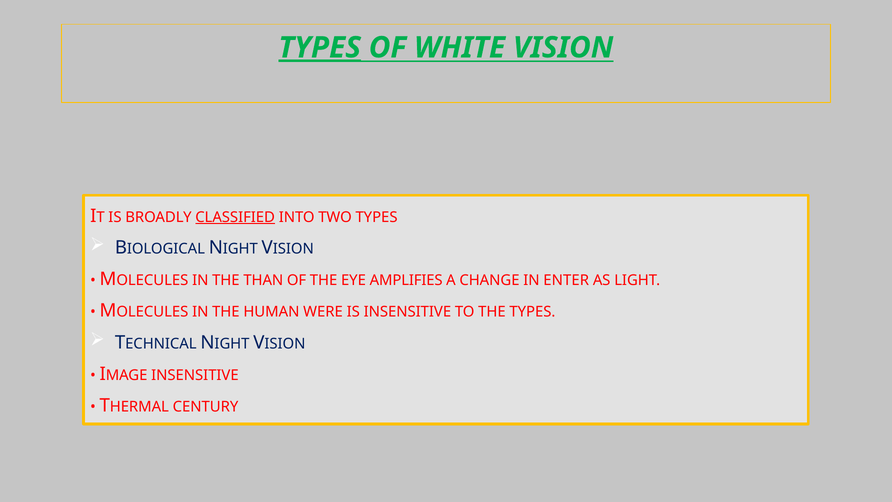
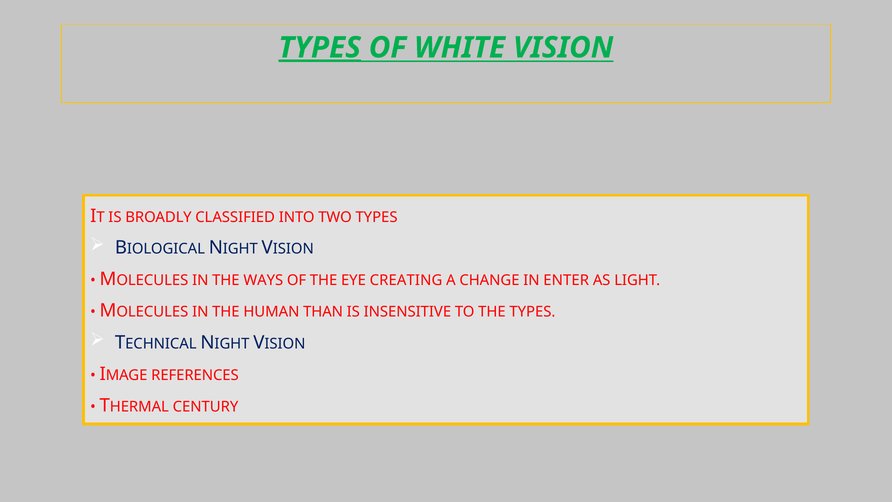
CLASSIFIED underline: present -> none (235, 217)
THAN: THAN -> WAYS (263, 280)
AMPLIFIES: AMPLIFIES -> CREATING (406, 280)
WERE: WERE -> THAN (323, 312)
INSENSITIVE: INSENSITIVE -> REFERENCES (195, 375)
